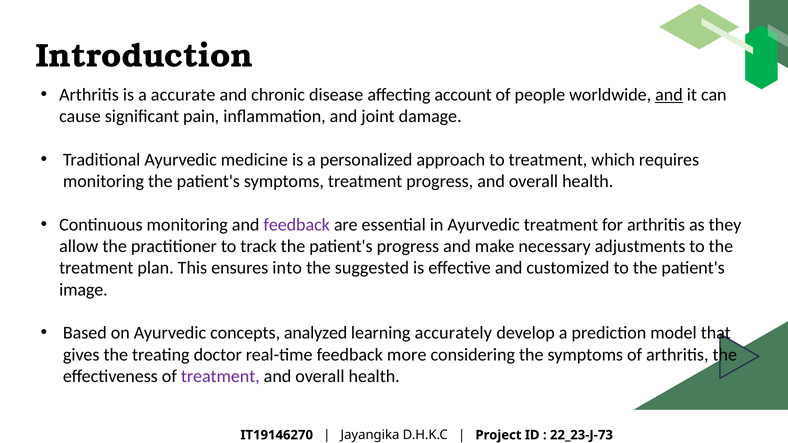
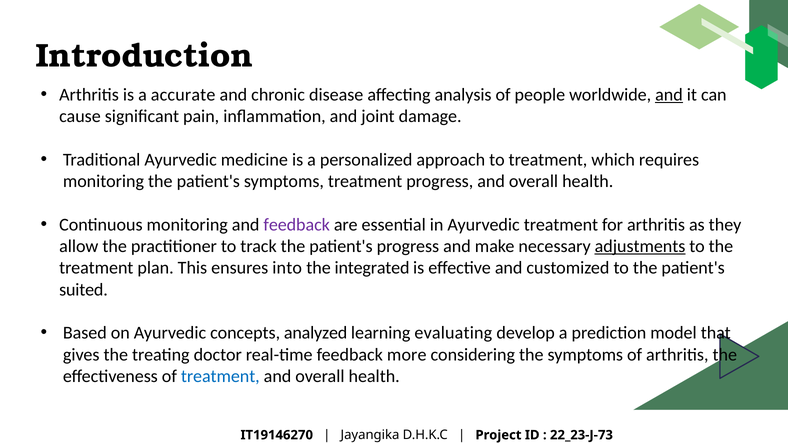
account: account -> analysis (463, 95)
adjustments underline: none -> present (640, 246)
suggested: suggested -> integrated (372, 268)
image: image -> suited (83, 290)
accurately: accurately -> evaluating (453, 333)
treatment colour: purple -> blue (220, 376)
